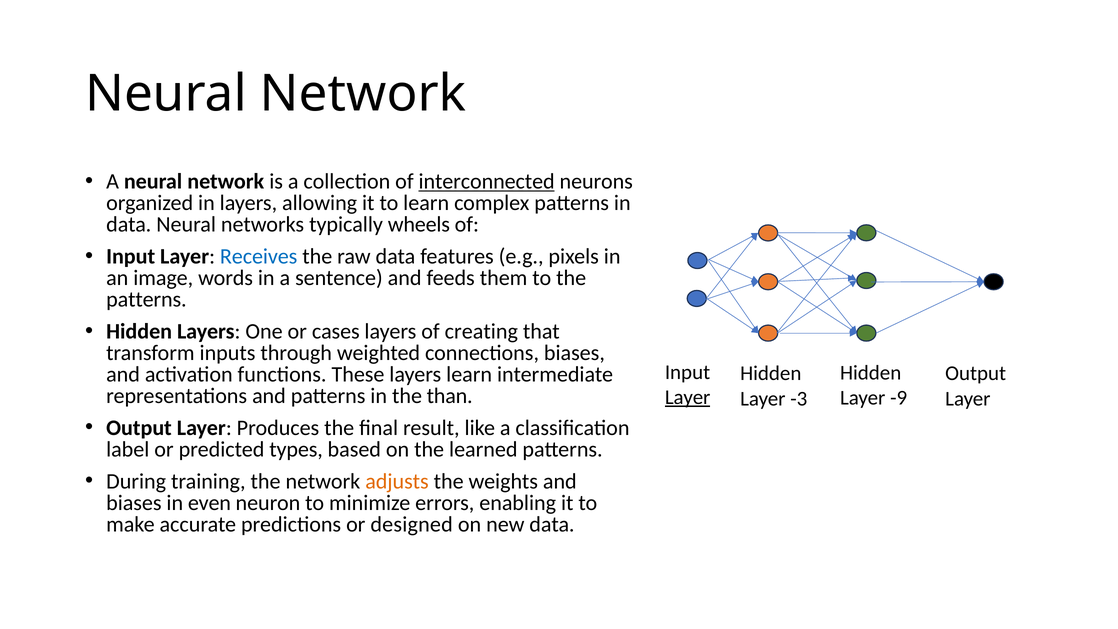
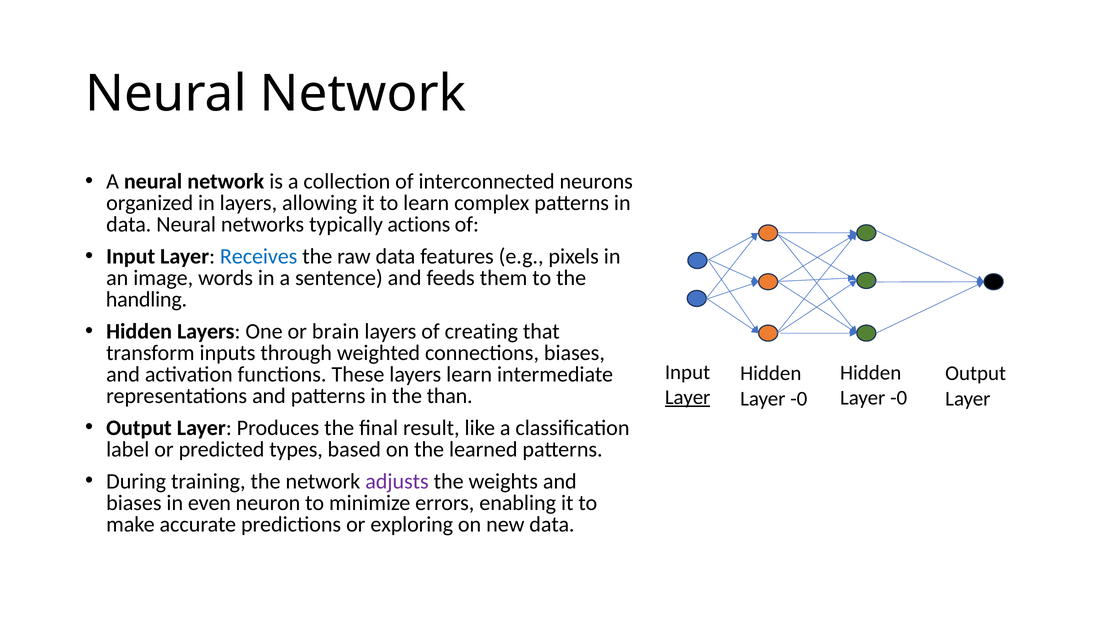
interconnected underline: present -> none (487, 181)
wheels: wheels -> actions (419, 224)
patterns: patterns -> handling (146, 299)
cases: cases -> brain (336, 331)
-9: -9 -> -0 (899, 398)
-3: -3 -> -0 (799, 399)
adjusts colour: orange -> purple (397, 481)
designed: designed -> exploring (412, 524)
